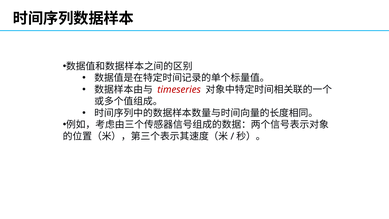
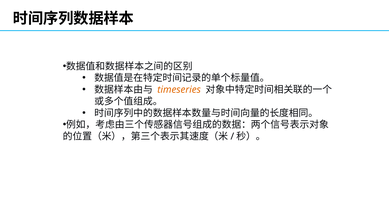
timeseries colour: red -> orange (179, 90)
